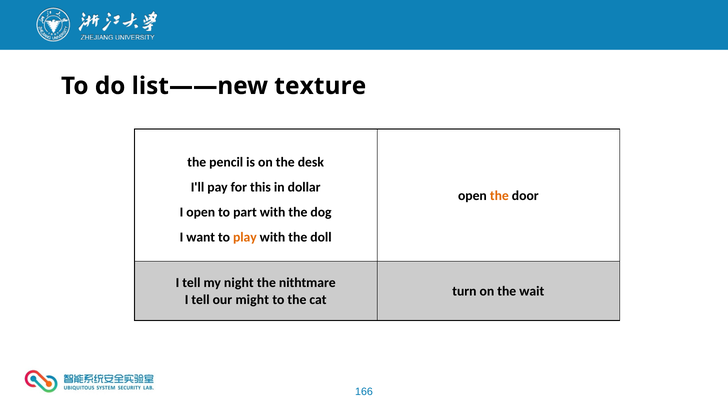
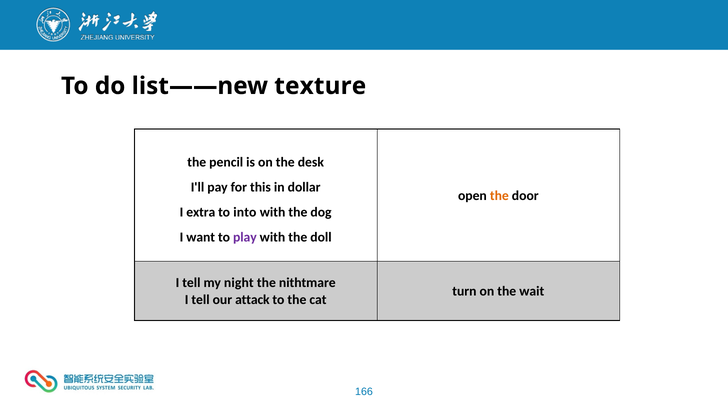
I open: open -> extra (201, 212)
part: part -> into (245, 212)
play colour: orange -> purple (245, 237)
might: might -> attack (252, 299)
